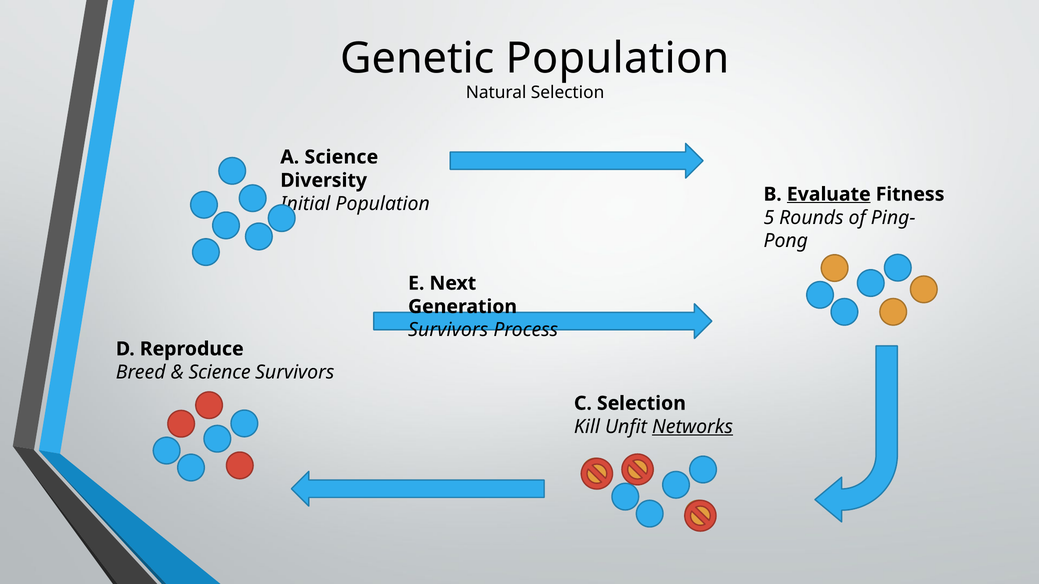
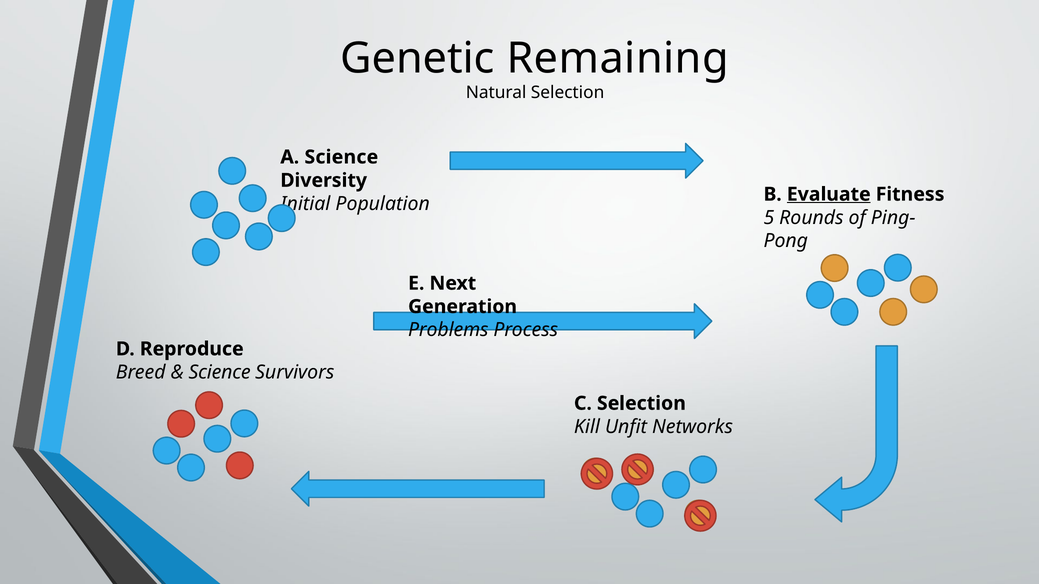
Genetic Population: Population -> Remaining (618, 58)
Survivors: Survivors -> Problems (448, 330)
Networks underline: present -> none (693, 427)
